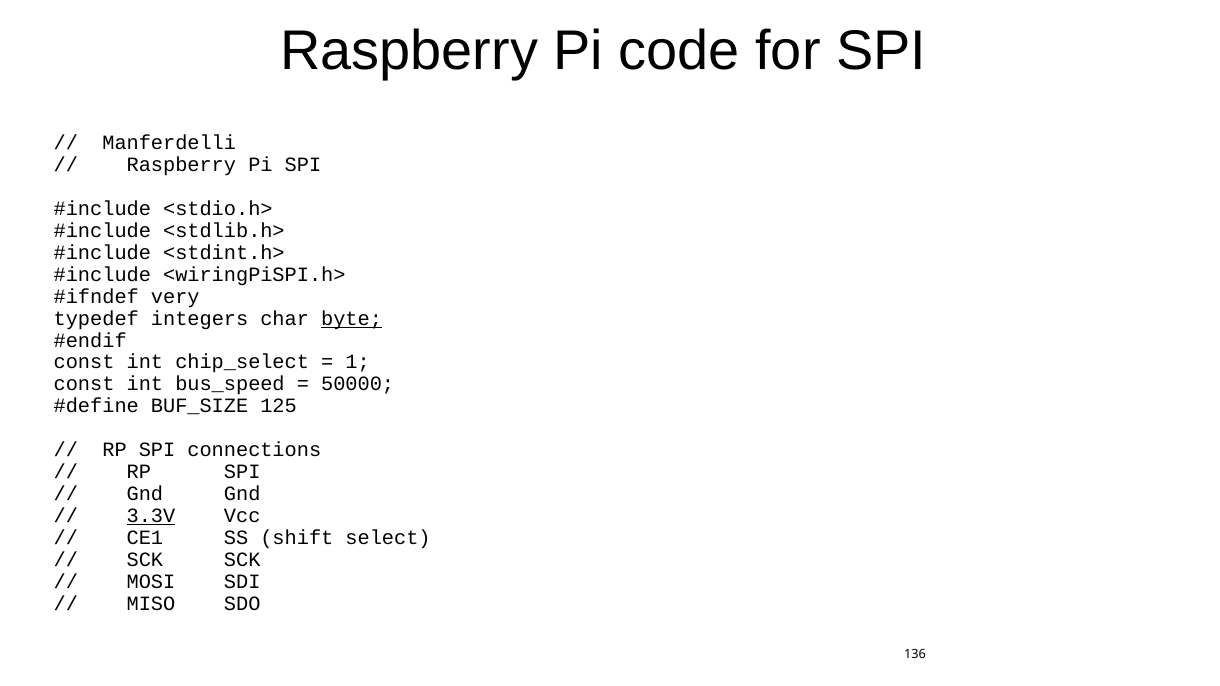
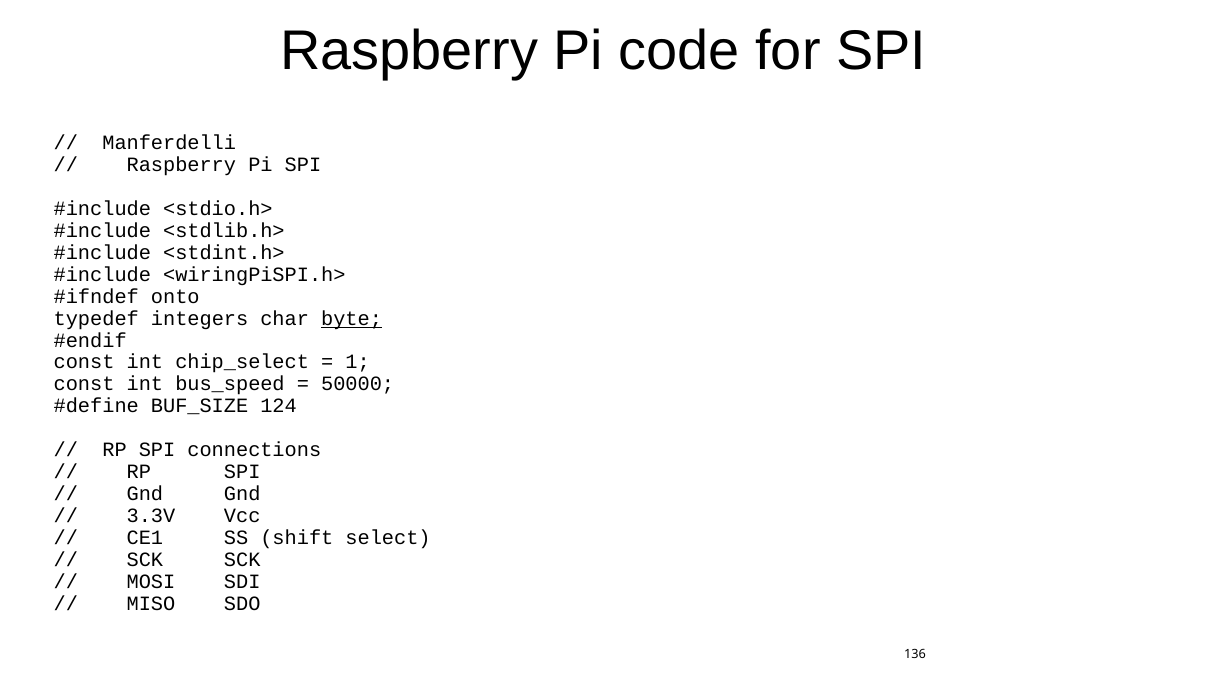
very: very -> onto (175, 297)
125: 125 -> 124 (279, 406)
3.3V underline: present -> none (151, 516)
